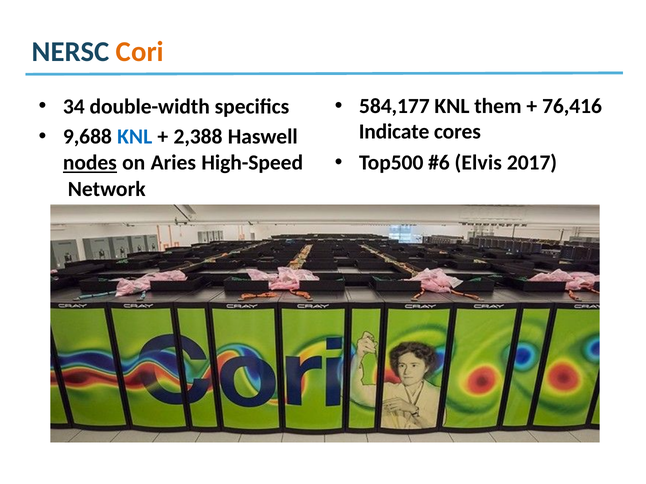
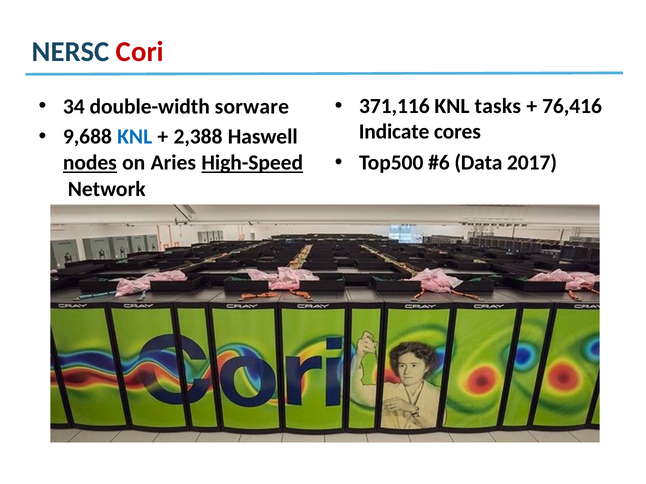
Cori colour: orange -> red (140, 52)
584,177: 584,177 -> 371,116 (394, 106)
them: them -> tasks (498, 106)
speciﬁcs: speciﬁcs -> sorware (252, 107)
Elvis: Elvis -> Data (478, 163)
High-Speed underline: none -> present (252, 163)
